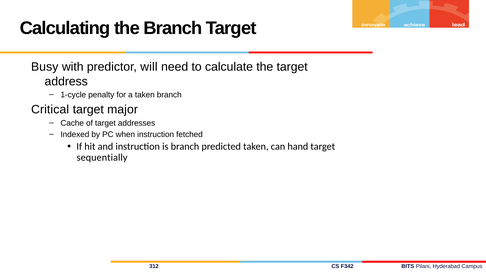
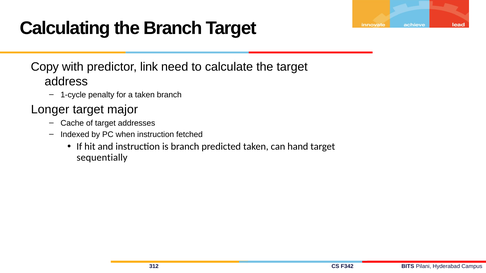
Busy: Busy -> Copy (45, 67)
will: will -> link (149, 67)
Critical: Critical -> Longer (50, 110)
